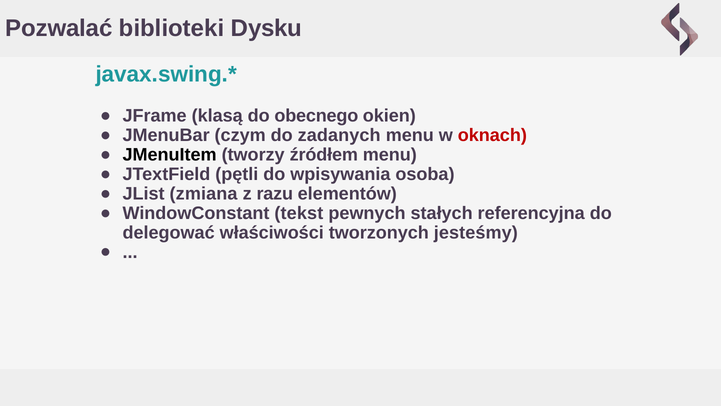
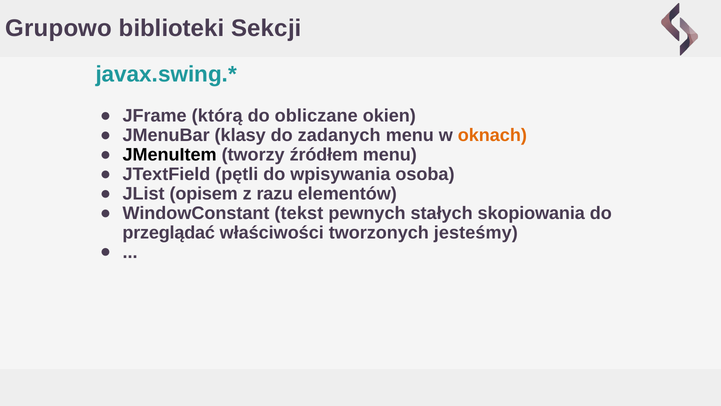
Pozwalać: Pozwalać -> Grupowo (59, 28)
Dysku: Dysku -> Sekcji (266, 28)
klasą: klasą -> którą (217, 116)
obecnego: obecnego -> obliczane (316, 116)
czym: czym -> klasy (240, 135)
oknach colour: red -> orange (492, 135)
zmiana: zmiana -> opisem (204, 194)
referencyjna: referencyjna -> skopiowania (531, 213)
delegować: delegować -> przeglądać (169, 233)
